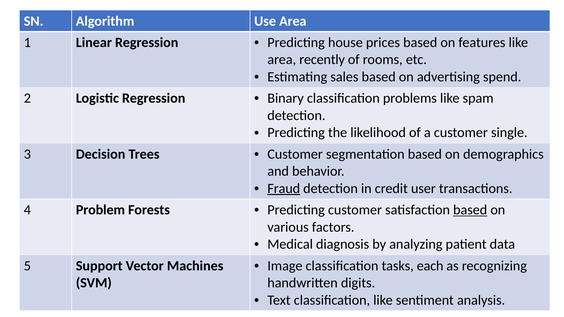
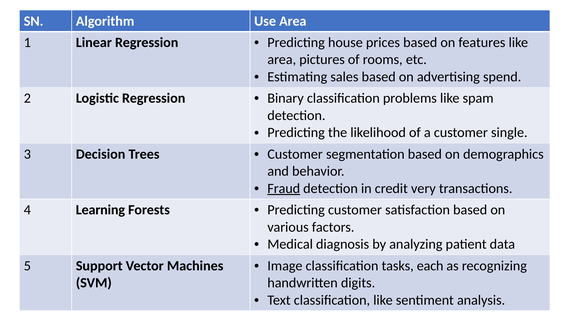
recently: recently -> pictures (322, 60)
user: user -> very (423, 189)
Problem: Problem -> Learning (100, 210)
based underline: present -> none (470, 210)
